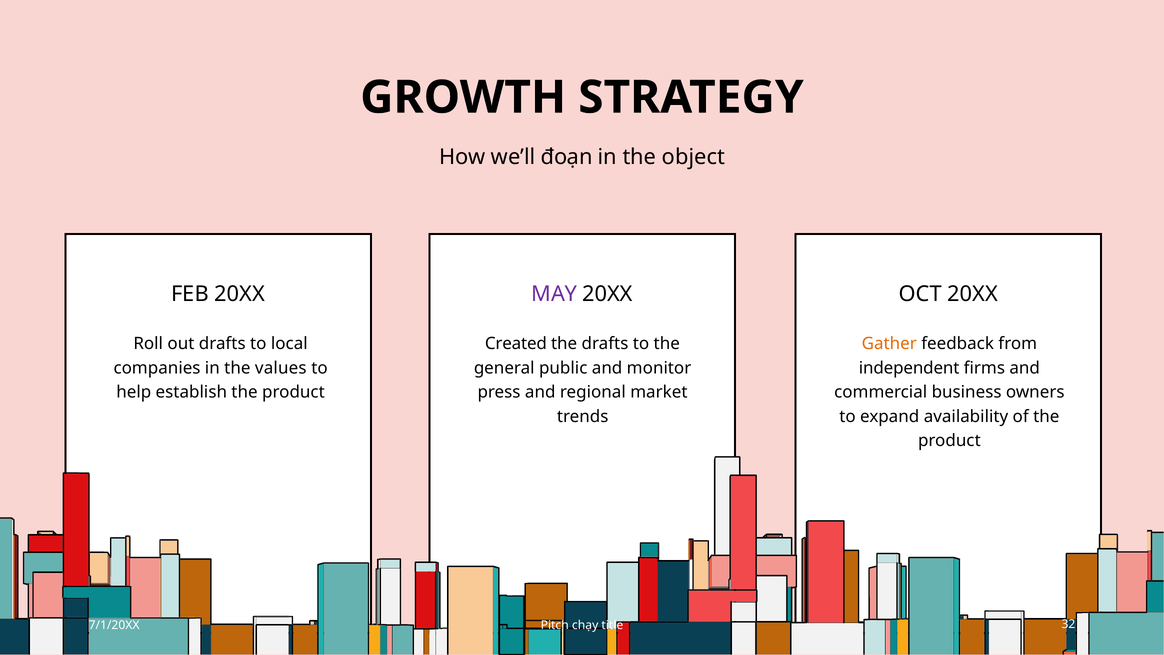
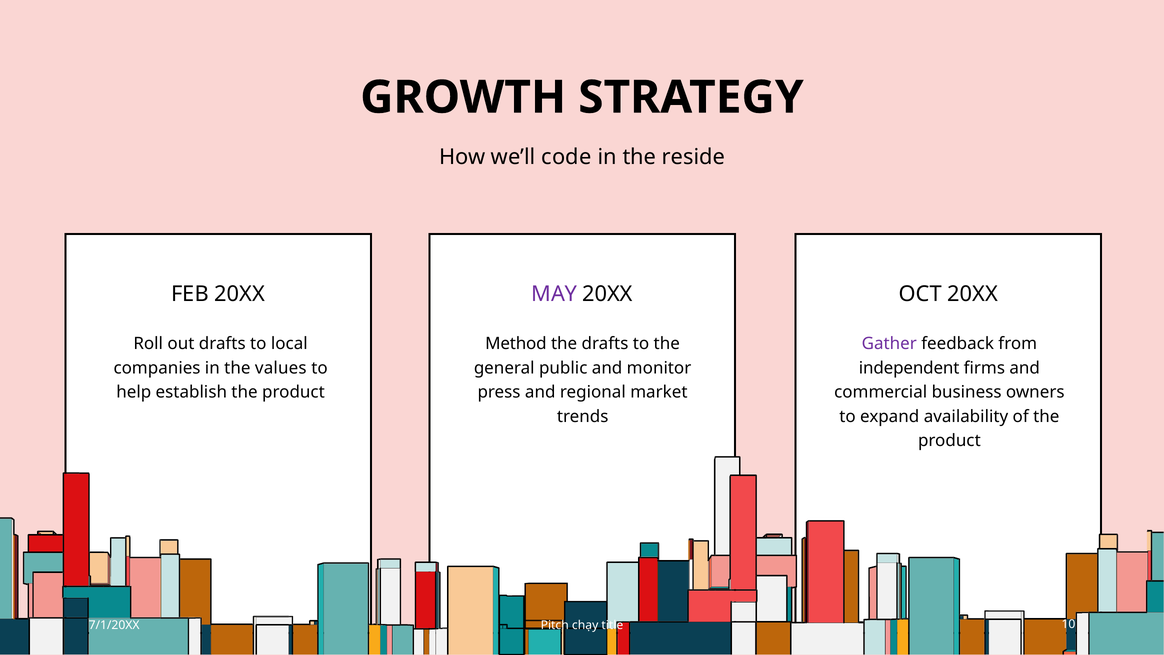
đoạn: đoạn -> code (566, 157)
object: object -> reside (693, 157)
Created: Created -> Method (516, 343)
Gather colour: orange -> purple (889, 343)
32: 32 -> 10 (1068, 624)
